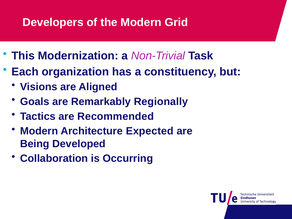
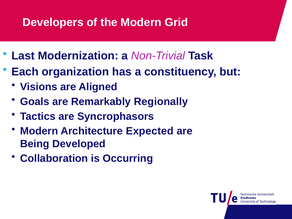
This: This -> Last (23, 56)
Recommended: Recommended -> Syncrophasors (116, 116)
